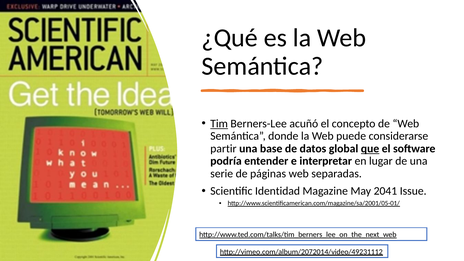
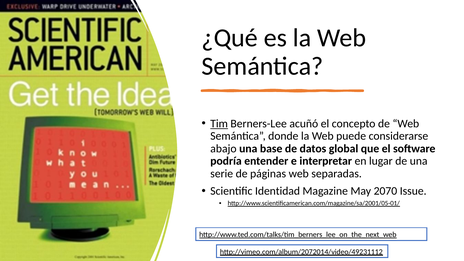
partir: partir -> abajo (223, 149)
que underline: present -> none (370, 149)
2041: 2041 -> 2070 (385, 191)
